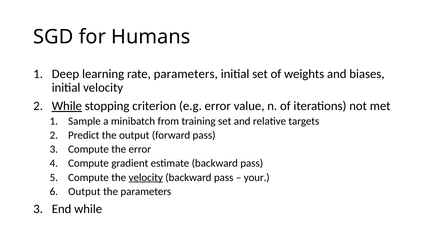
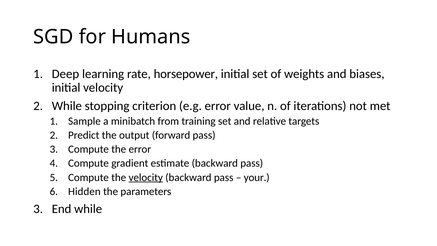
rate parameters: parameters -> horsepower (186, 74)
While underline: present -> none (67, 106)
Output: Output -> Hidden (84, 191)
